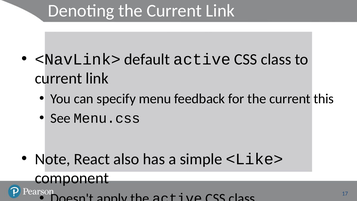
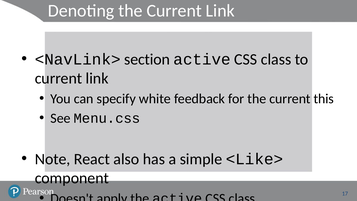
default: default -> section (147, 59)
menu: menu -> white (155, 99)
